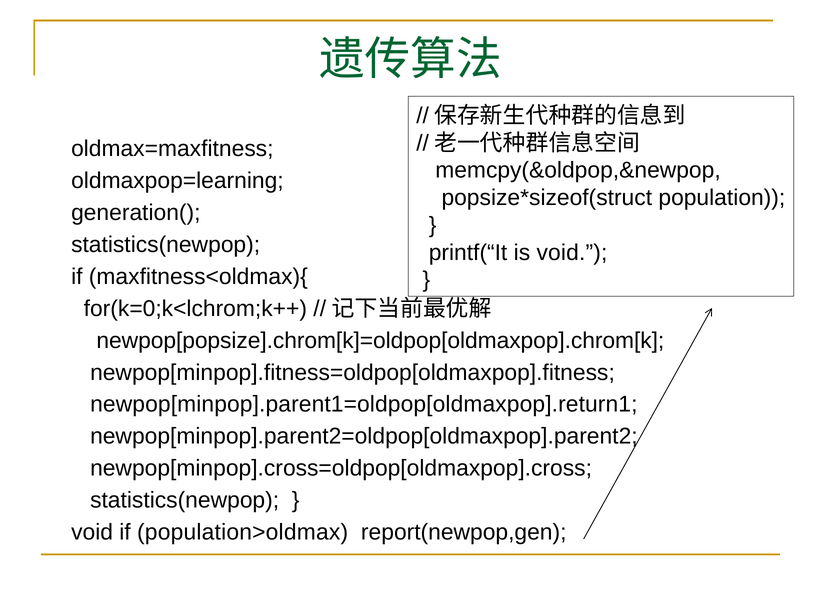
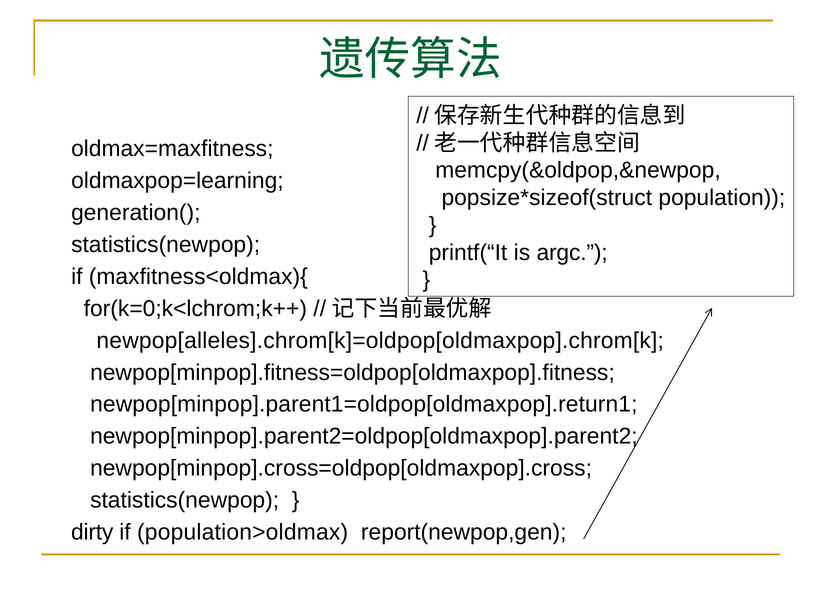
is void: void -> argc (572, 252)
newpop[popsize].chrom[k]=oldpop[oldmaxpop].chrom[k: newpop[popsize].chrom[k]=oldpop[oldmaxpop].chrom[k -> newpop[alleles].chrom[k]=oldpop[oldmaxpop].chrom[k (380, 340)
void: void -> dirty (92, 532)
